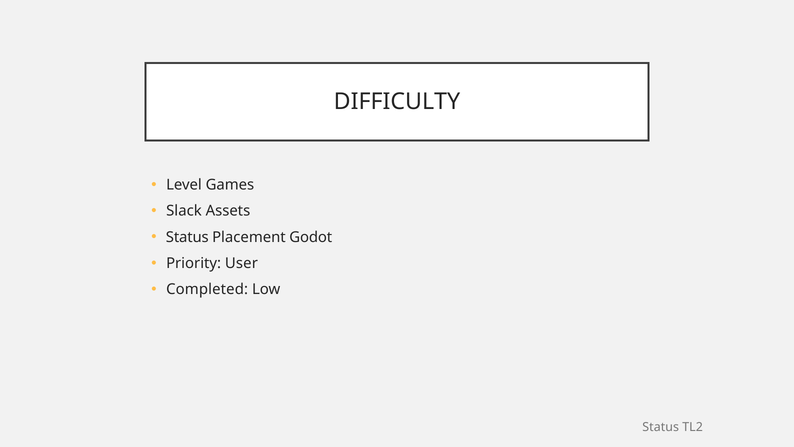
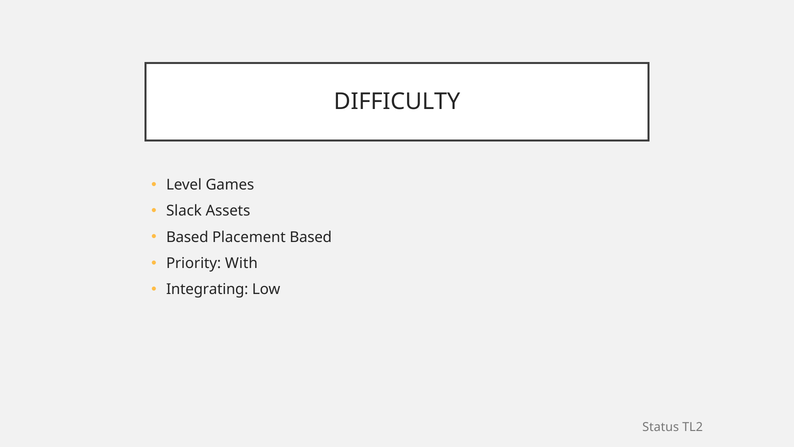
Status: Status -> Based (187, 237)
Placement Godot: Godot -> Based (311, 237)
User: User -> With (241, 263)
Completed: Completed -> Integrating (207, 289)
